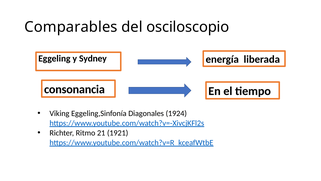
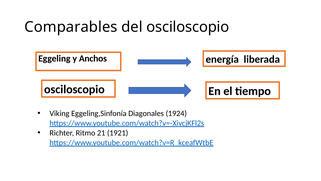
Sydney: Sydney -> Anchos (93, 58)
consonancia: consonancia -> osciloscopio (74, 89)
